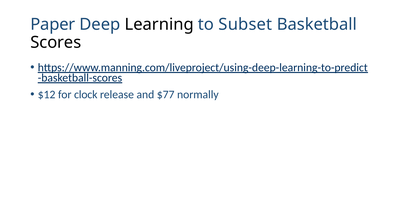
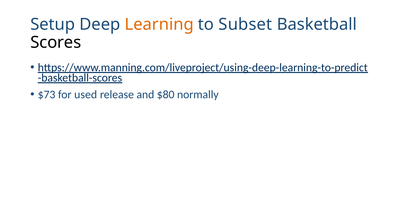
Paper: Paper -> Setup (53, 24)
Learning colour: black -> orange (159, 24)
$12: $12 -> $73 (47, 94)
clock: clock -> used (86, 94)
$77: $77 -> $80 (166, 94)
